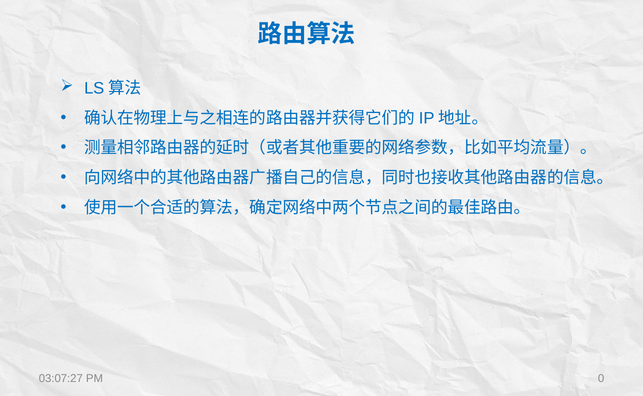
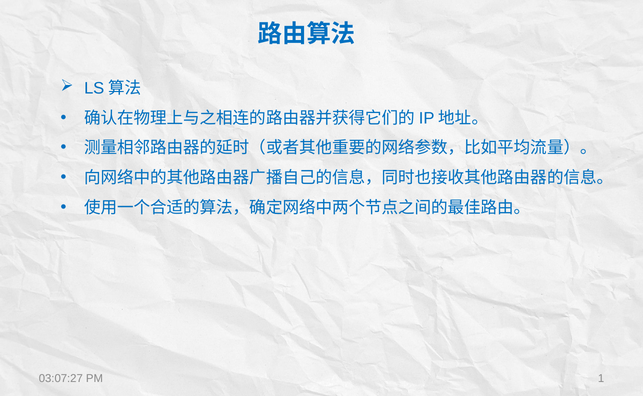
0: 0 -> 1 (601, 378)
